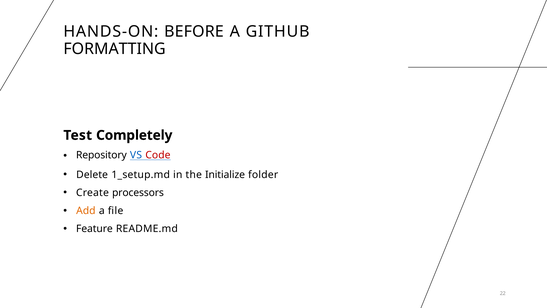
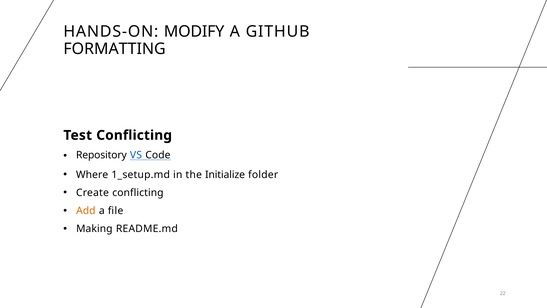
BEFORE: BEFORE -> MODIFY (194, 32)
Test Completely: Completely -> Conflicting (134, 135)
Code colour: red -> black (158, 155)
Delete: Delete -> Where (92, 175)
Create processors: processors -> conflicting (138, 193)
Feature: Feature -> Making (94, 229)
